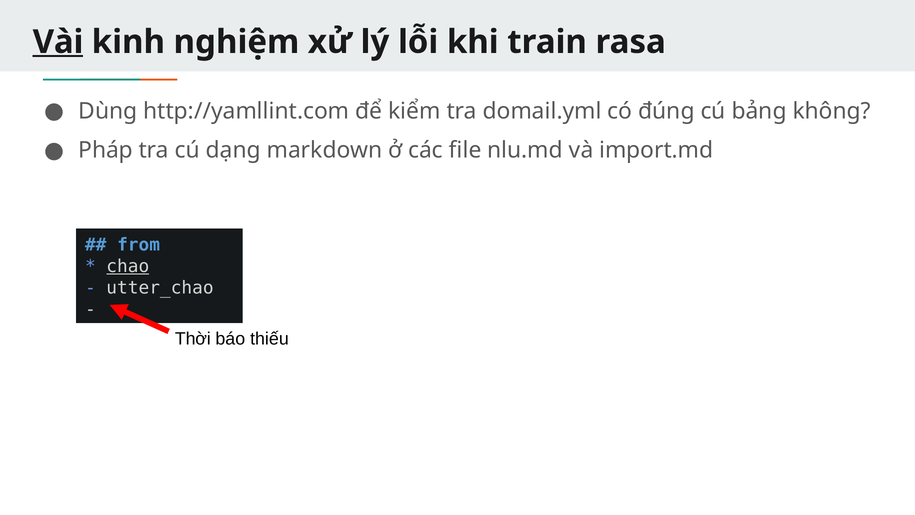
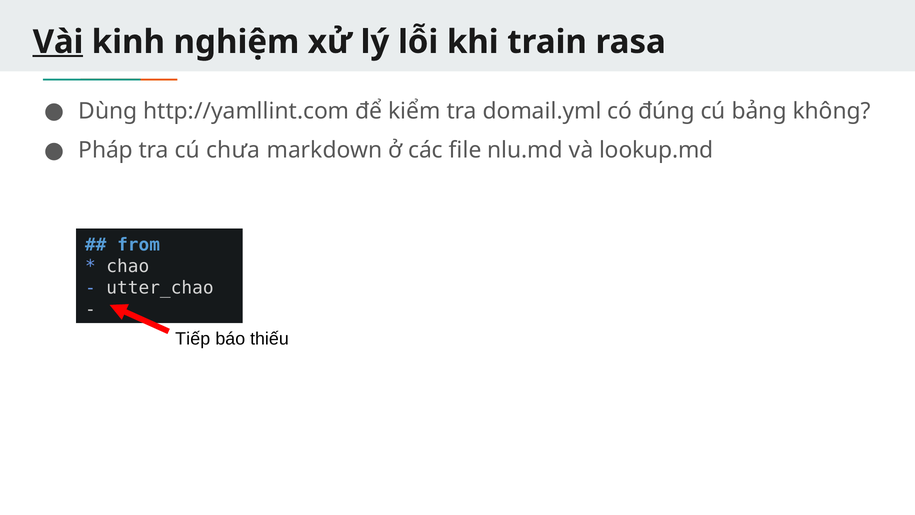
dạng: dạng -> chưa (233, 150)
import.md: import.md -> lookup.md (656, 150)
chao underline: present -> none (128, 266)
Thời: Thời -> Tiếp (193, 339)
